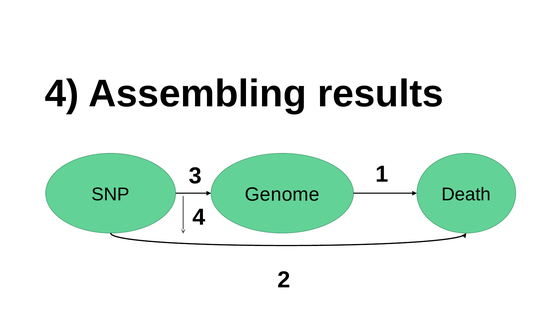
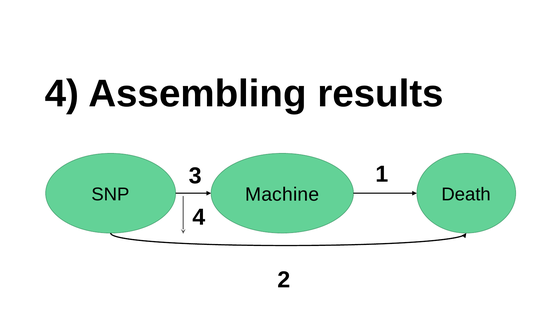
Genome: Genome -> Machine (282, 195)
